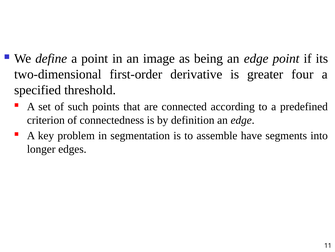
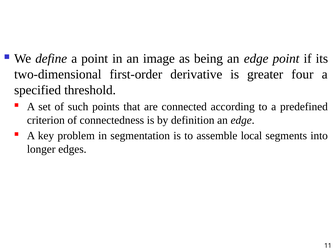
have: have -> local (251, 135)
